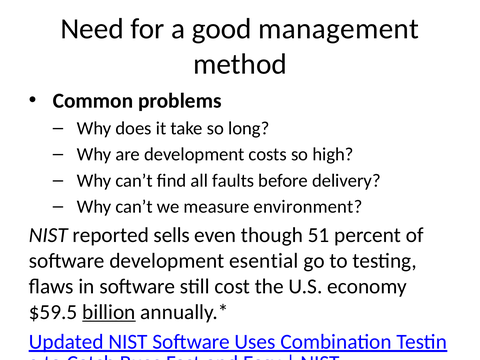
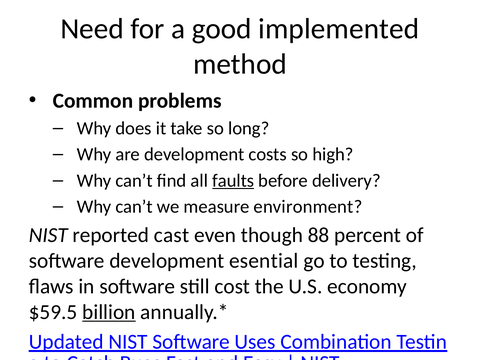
management: management -> implemented (339, 29)
faults underline: none -> present (233, 181)
sells: sells -> cast (172, 235)
51: 51 -> 88 (319, 235)
